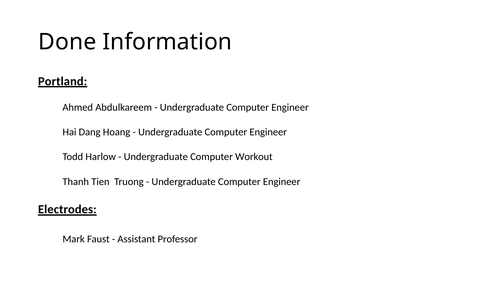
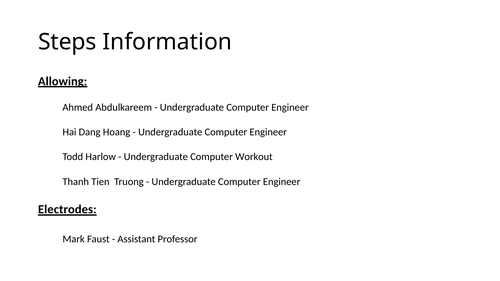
Done: Done -> Steps (67, 42)
Portland: Portland -> Allowing (63, 81)
